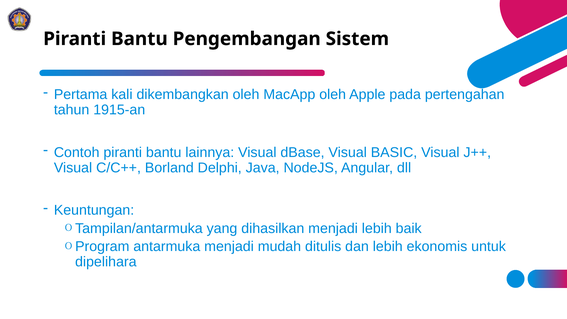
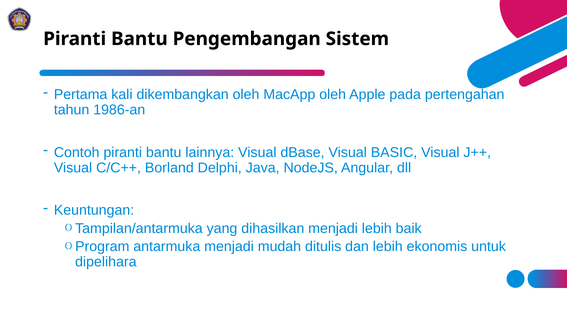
1915-an: 1915-an -> 1986-an (119, 110)
